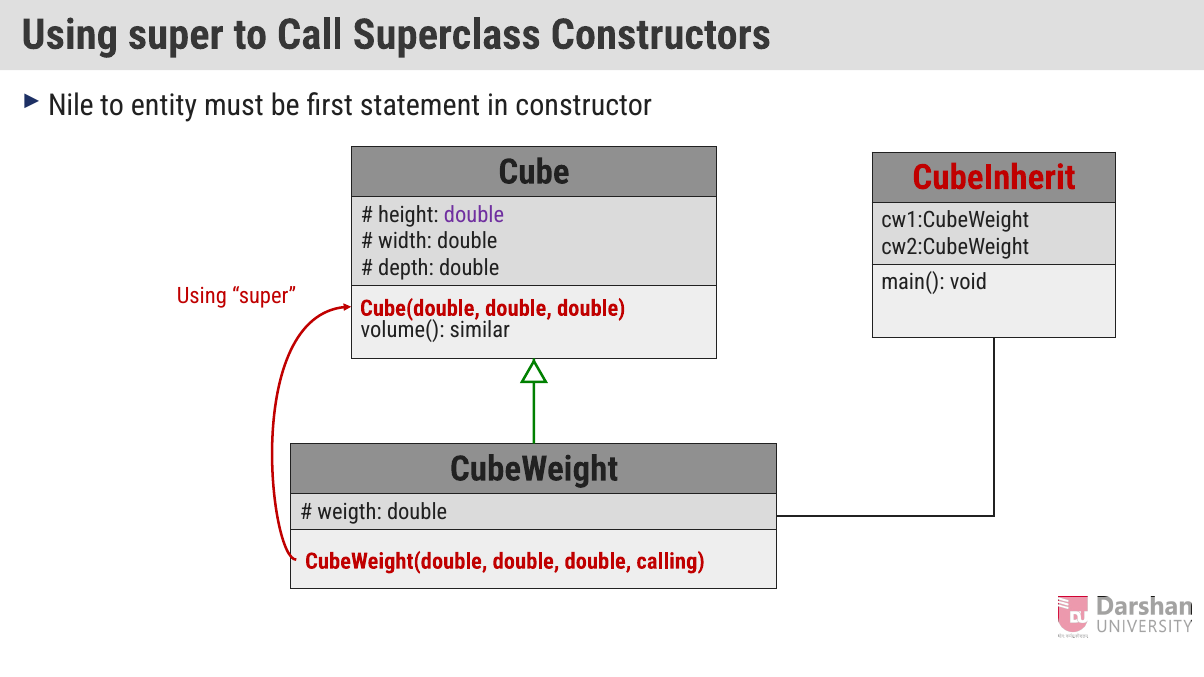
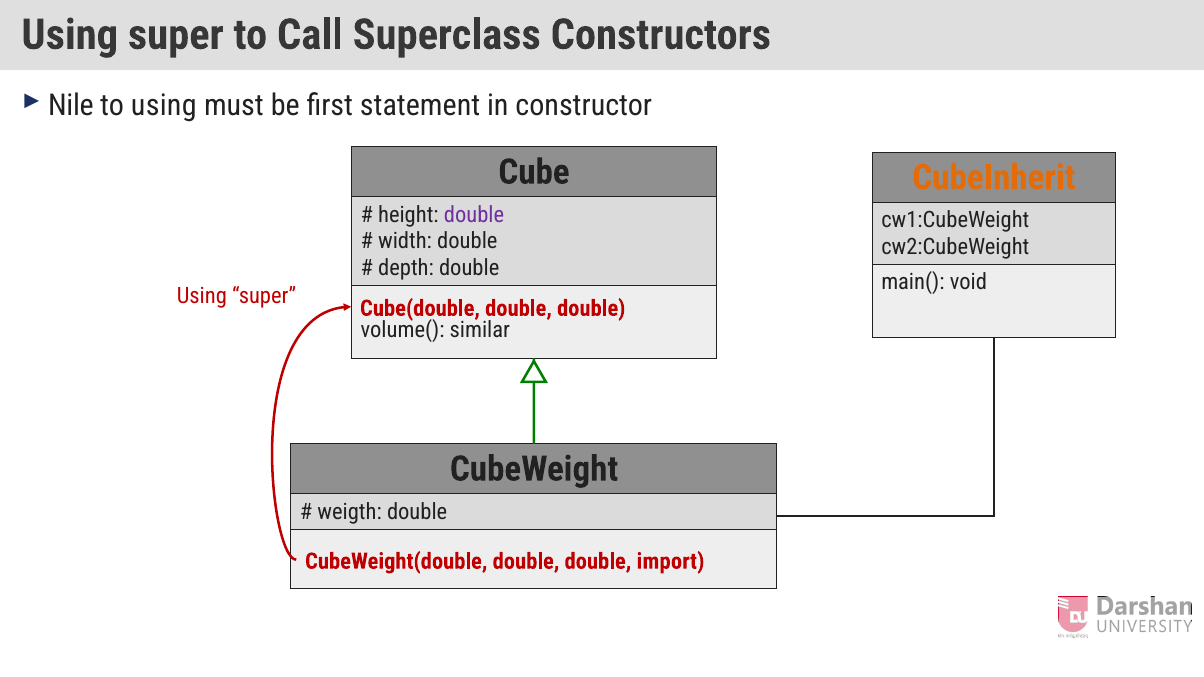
to entity: entity -> using (164, 106)
CubeInherit colour: red -> orange (994, 178)
calling: calling -> import (671, 561)
